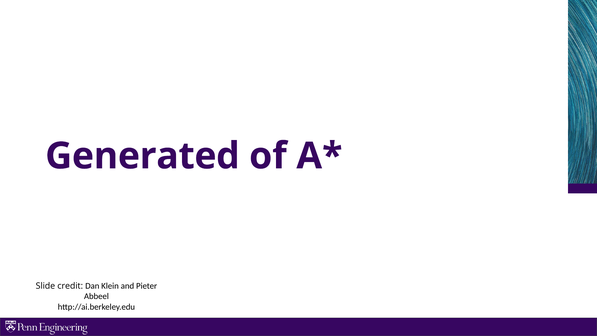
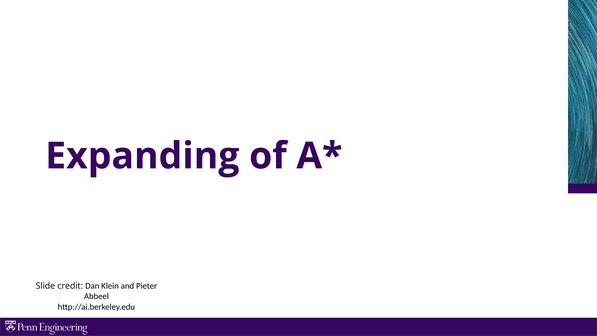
Generated: Generated -> Expanding (142, 156)
